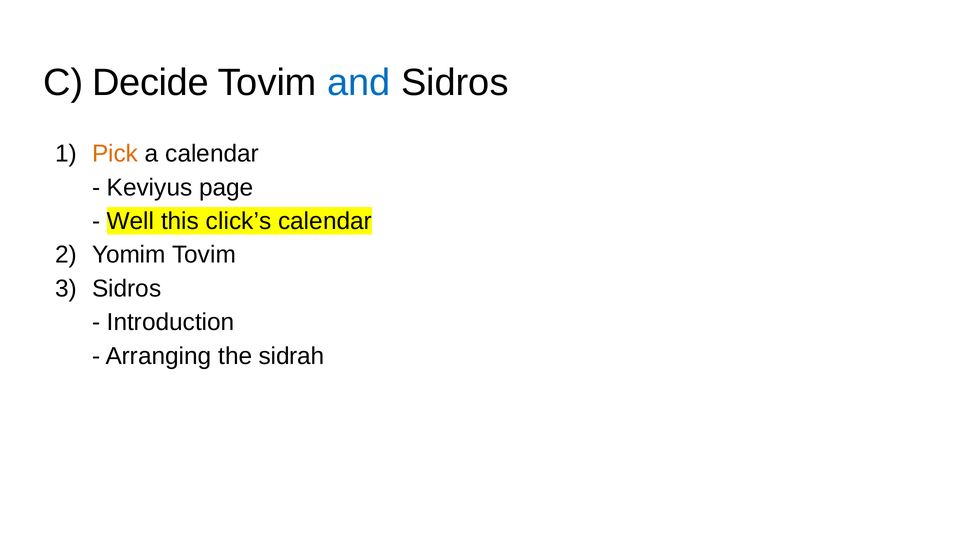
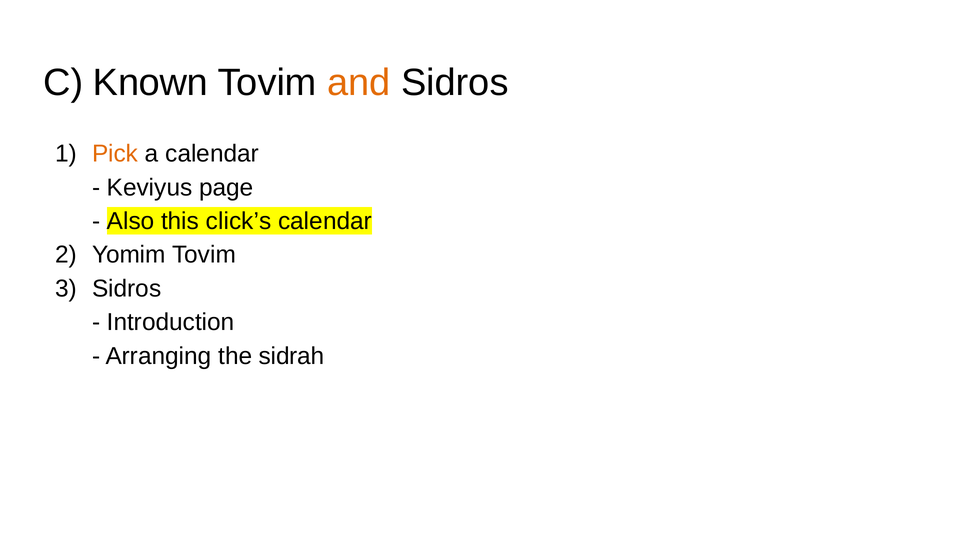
Decide: Decide -> Known (150, 83)
and colour: blue -> orange (359, 83)
Well: Well -> Also (131, 221)
